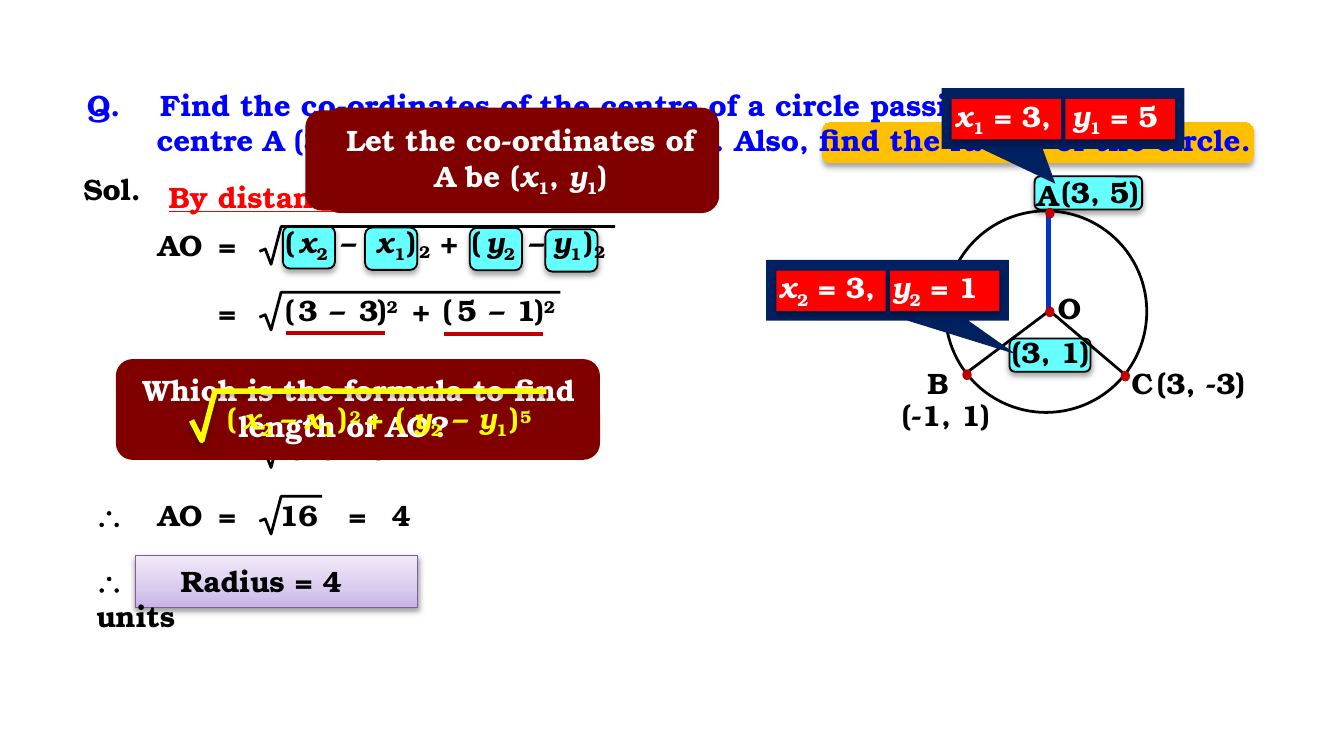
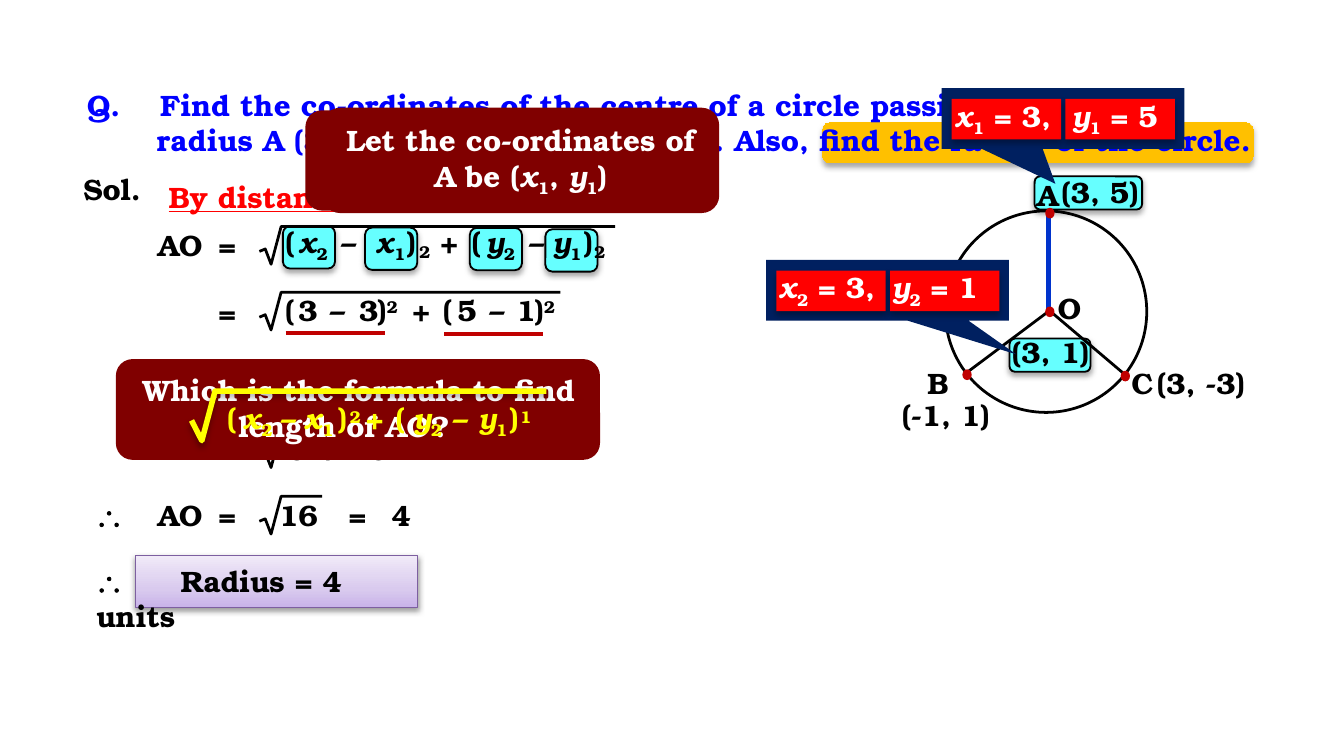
centre: centre -> radius (205, 142)
5: 5 -> 1 (526, 417)
